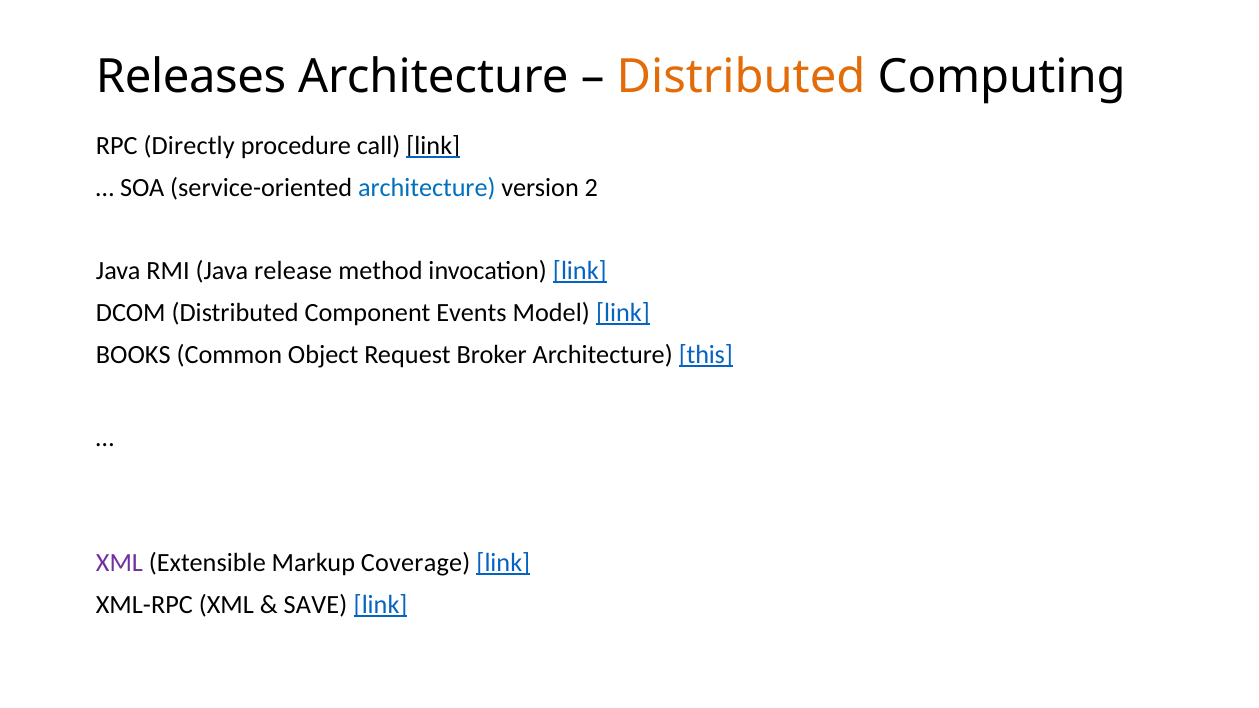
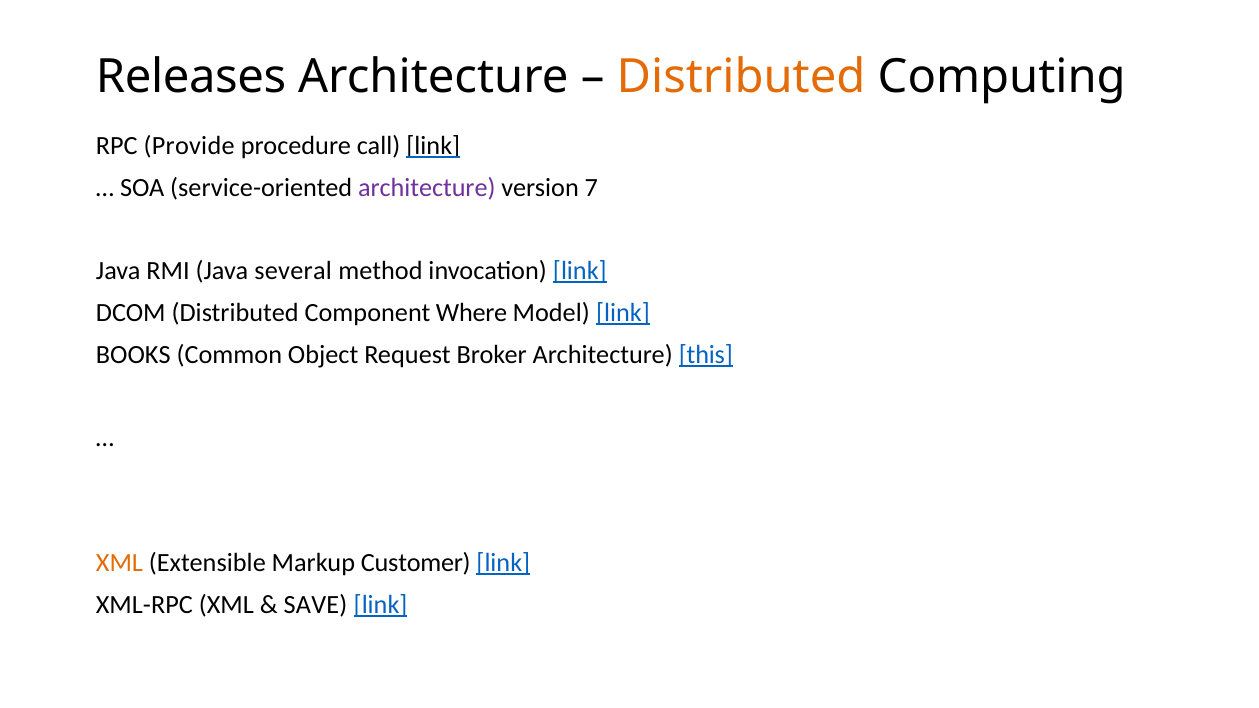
Directly: Directly -> Provide (189, 146)
architecture colour: blue -> purple (427, 188)
2: 2 -> 7 (591, 188)
release: release -> several (293, 271)
Events: Events -> Where (472, 313)
XML colour: purple -> orange (119, 563)
Coverage: Coverage -> Customer (416, 563)
